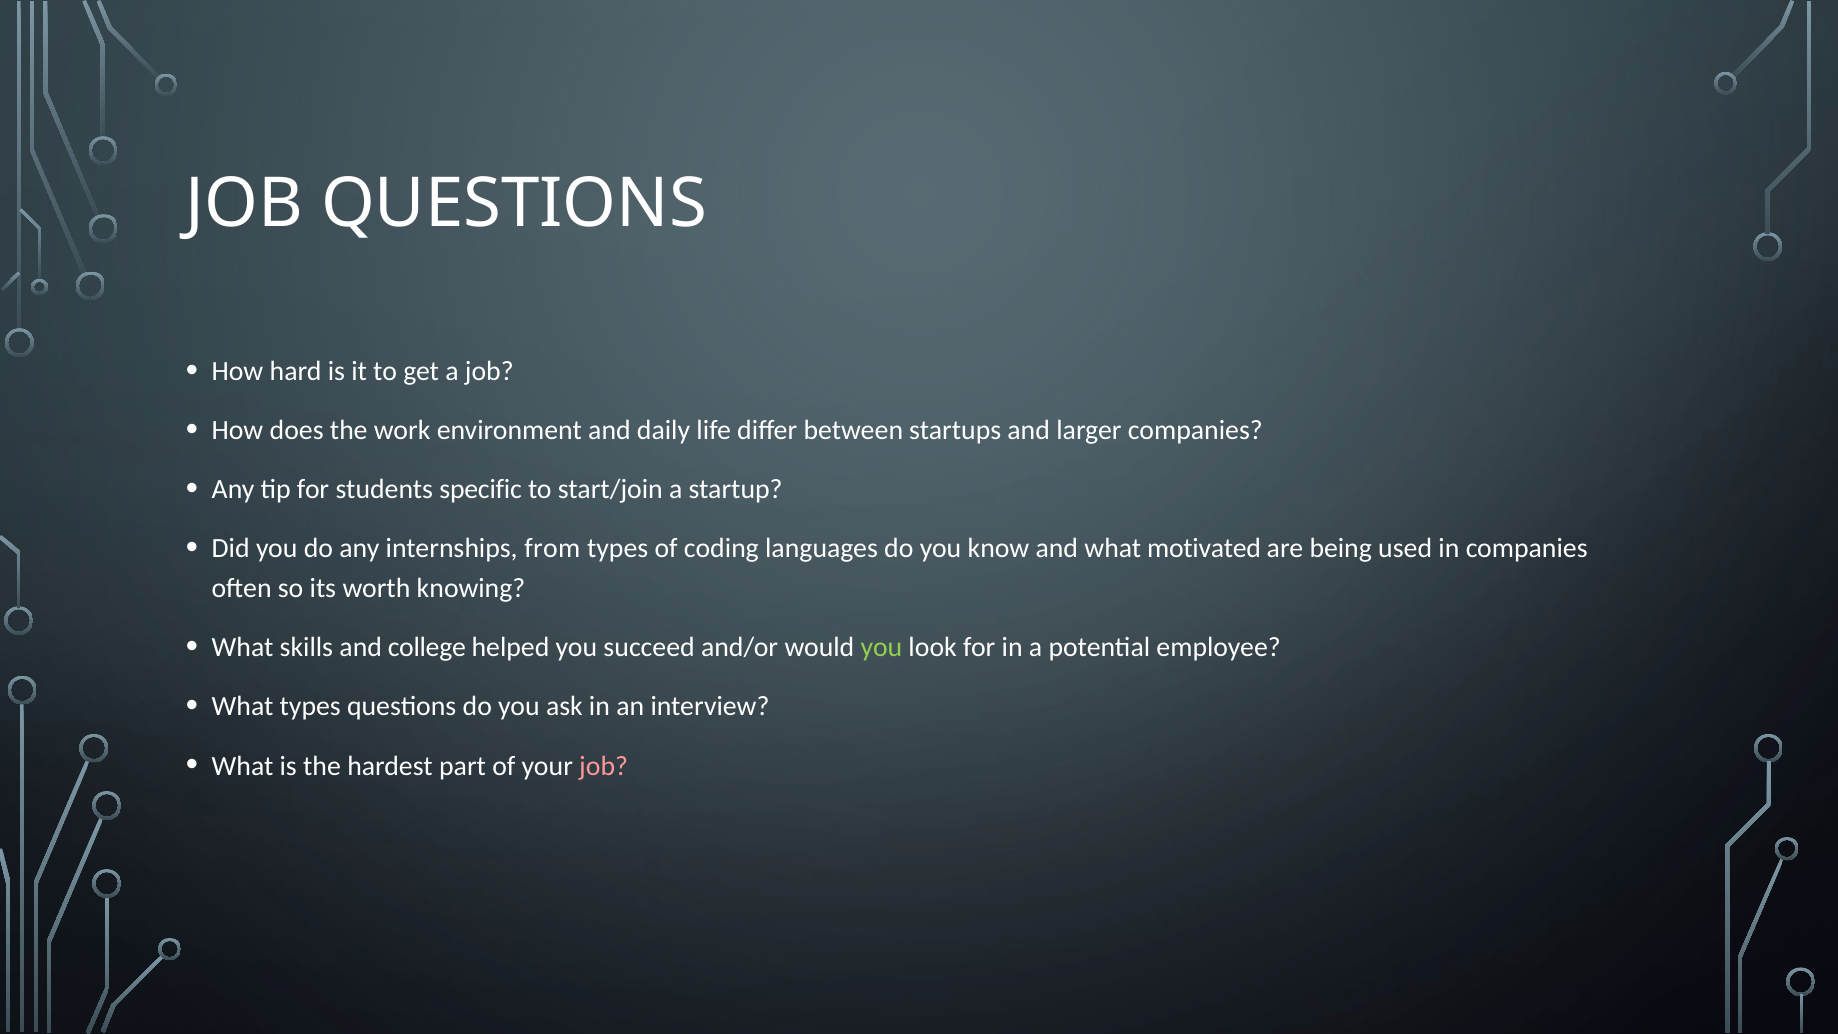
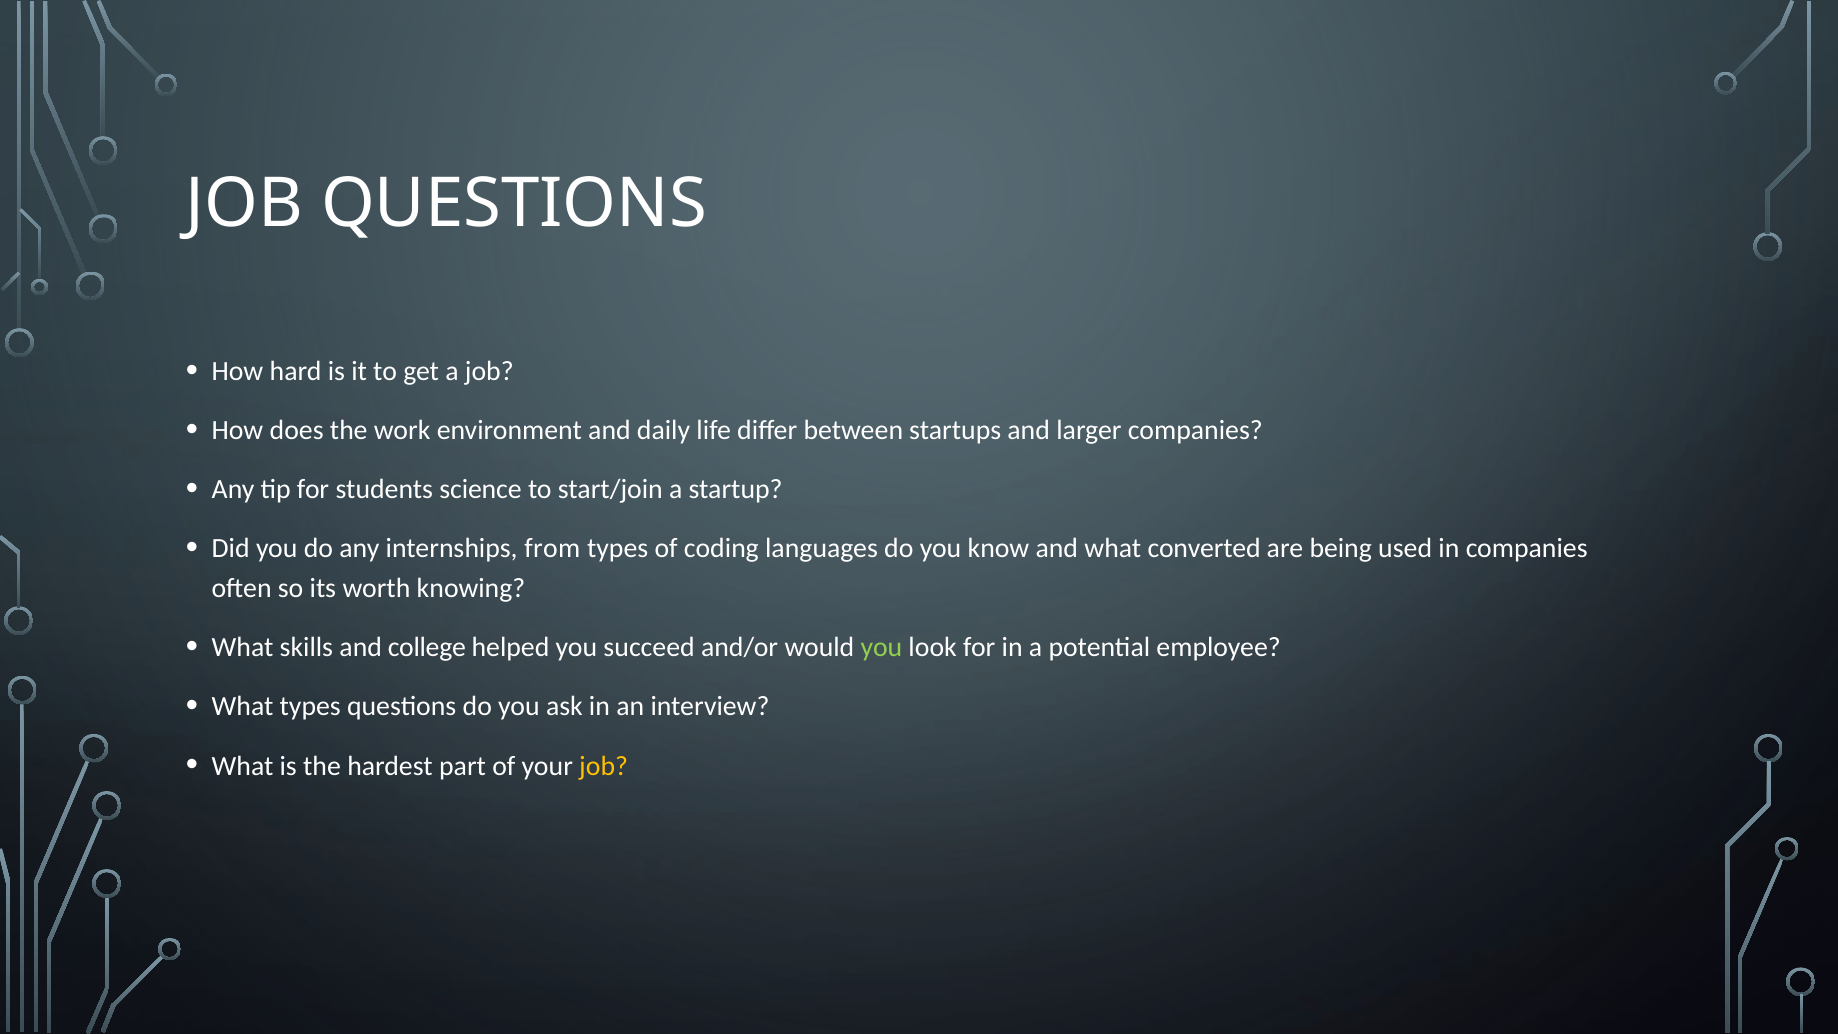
specific: specific -> science (481, 489)
motivated: motivated -> converted (1204, 549)
job colour: pink -> yellow (604, 766)
